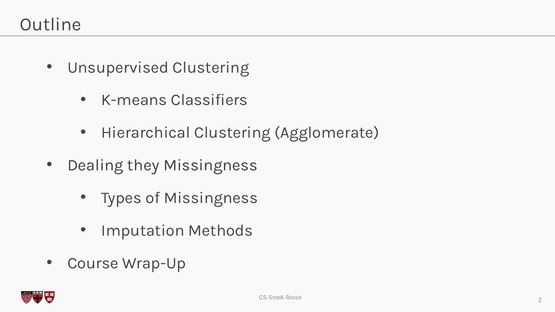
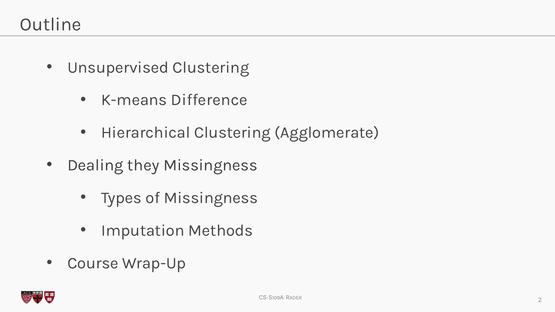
Classifiers: Classifiers -> Difference (209, 100)
